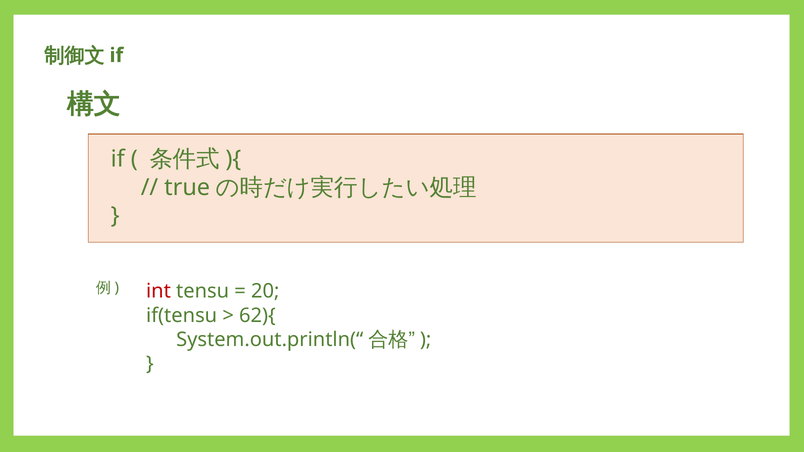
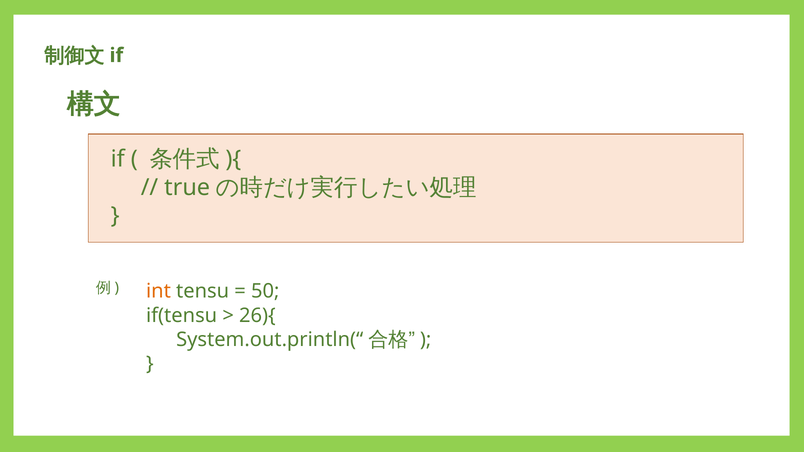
int colour: red -> orange (158, 291)
20: 20 -> 50 (265, 291)
62){: 62){ -> 26){ (257, 316)
